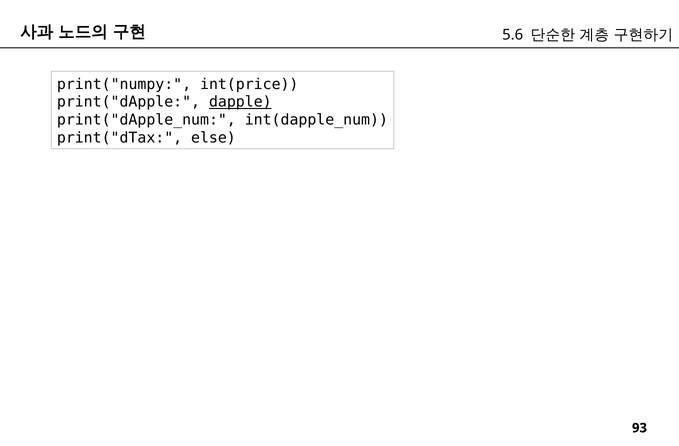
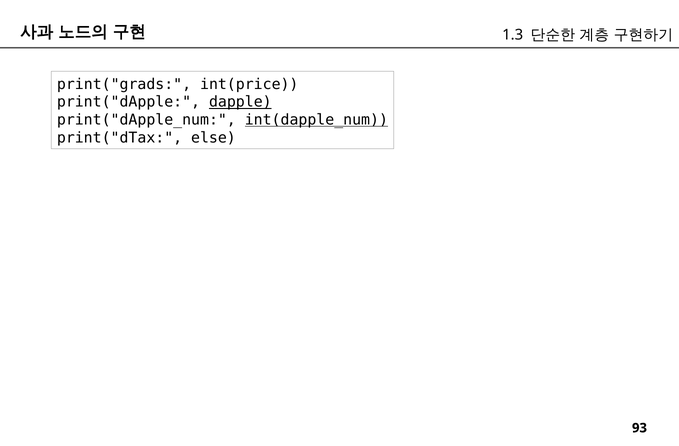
5.6: 5.6 -> 1.3 (513, 35)
print("numpy: print("numpy -> print("grads (124, 84)
int(dapple_num underline: none -> present (316, 120)
